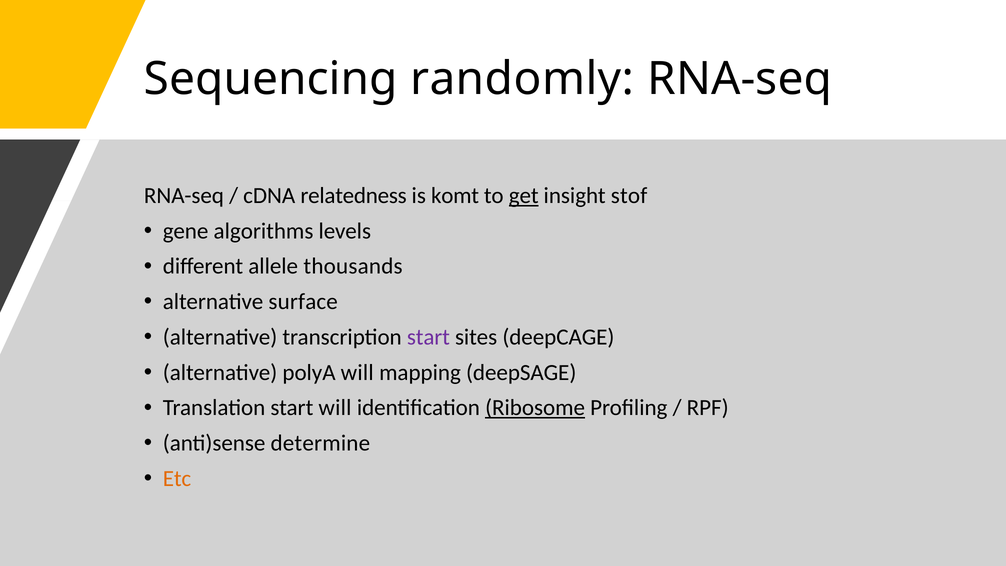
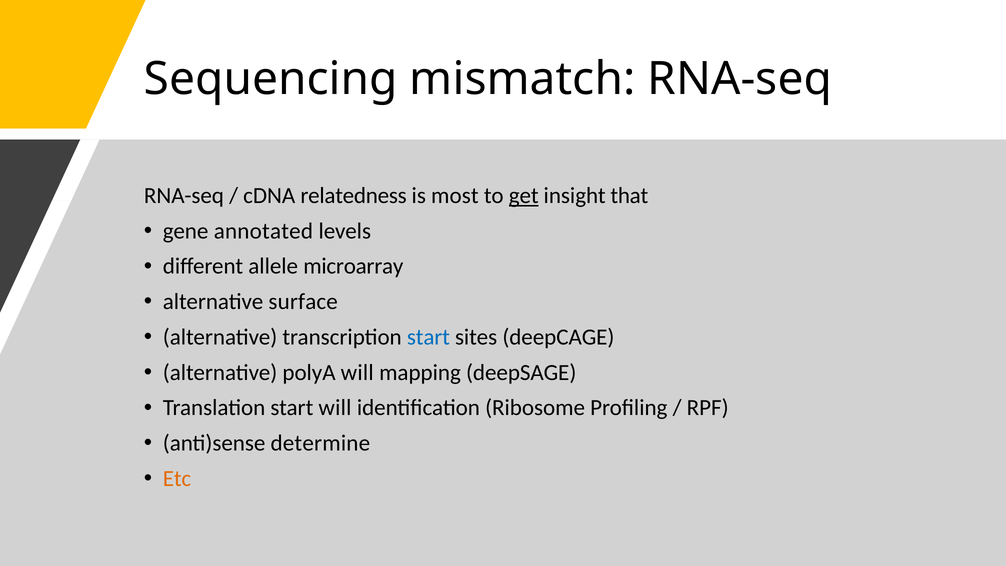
randomly: randomly -> mismatch (522, 79)
komt: komt -> most (455, 196)
stof: stof -> that (629, 196)
algorithms: algorithms -> annotated (263, 231)
thousands: thousands -> microarray (353, 266)
start colour: purple -> blue (428, 337)
Ribosome underline: present -> none (535, 408)
